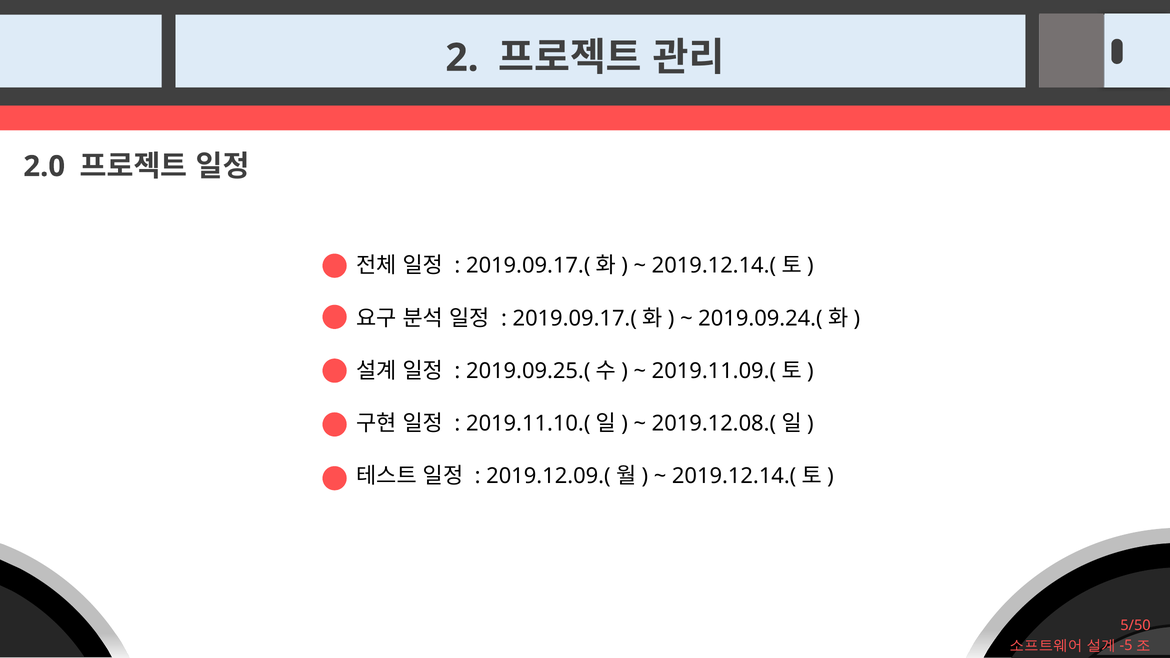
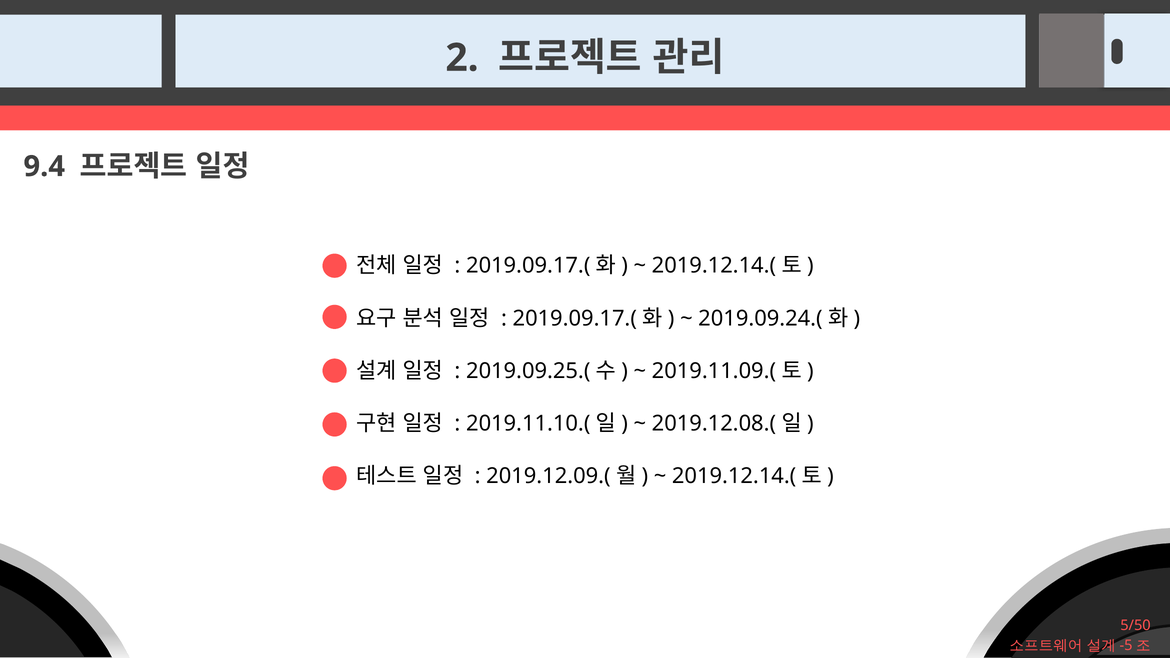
2.0: 2.0 -> 9.4 (44, 166)
